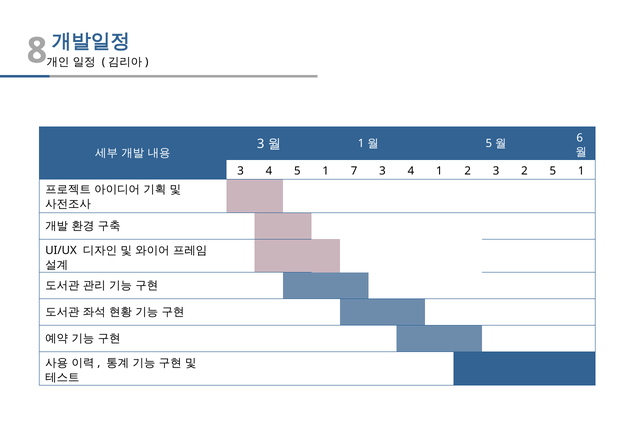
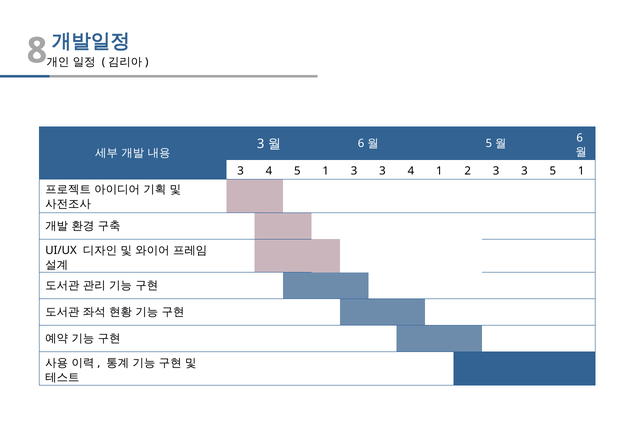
1: 1 -> 6 (361, 144)
1 7: 7 -> 3 (354, 171)
2 3 2: 2 -> 3 (524, 171)
